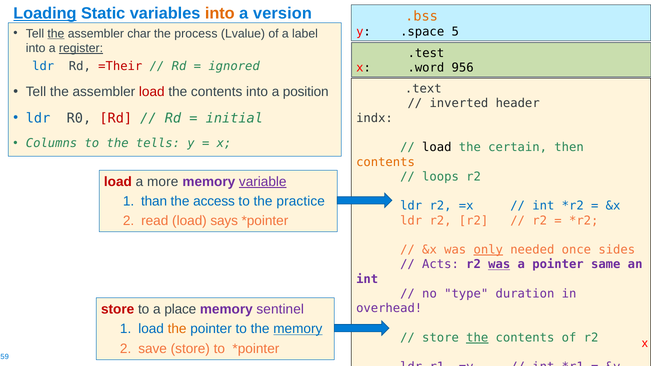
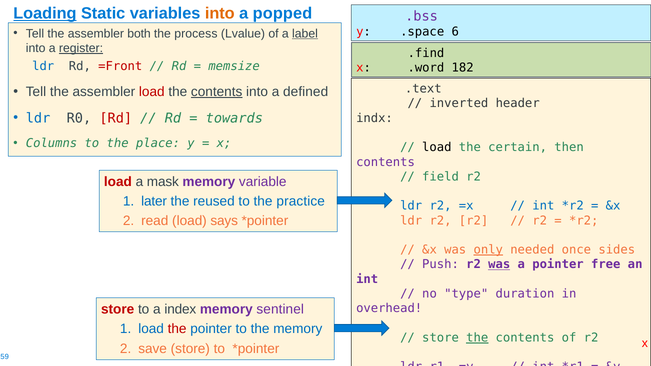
version: version -> popped (282, 13)
.bss colour: orange -> purple (422, 16)
5: 5 -> 6 (455, 32)
the underline: present -> none (56, 34)
char: char -> both (139, 34)
label underline: none -> present (305, 34)
.test: .test -> .find (426, 53)
=Their: =Their -> =Front (120, 66)
ignored: ignored -> memsize (234, 66)
956: 956 -> 182 (463, 68)
contents underline: none -> present (217, 92)
position: position -> deﬁned (306, 92)
initial: initial -> towards (234, 118)
tells: tells -> place (158, 143)
contents colour: orange -> purple (386, 162)
loops: loops -> field (441, 177)
more: more -> mask (163, 182)
variable underline: present -> none (263, 182)
than: than -> later (154, 201)
access: access -> reused (214, 201)
Acts: Acts -> Push (441, 265)
same: same -> free (606, 265)
place: place -> index (180, 309)
the colour: orange -> red (177, 329)
memory underline: present -> none (298, 329)
